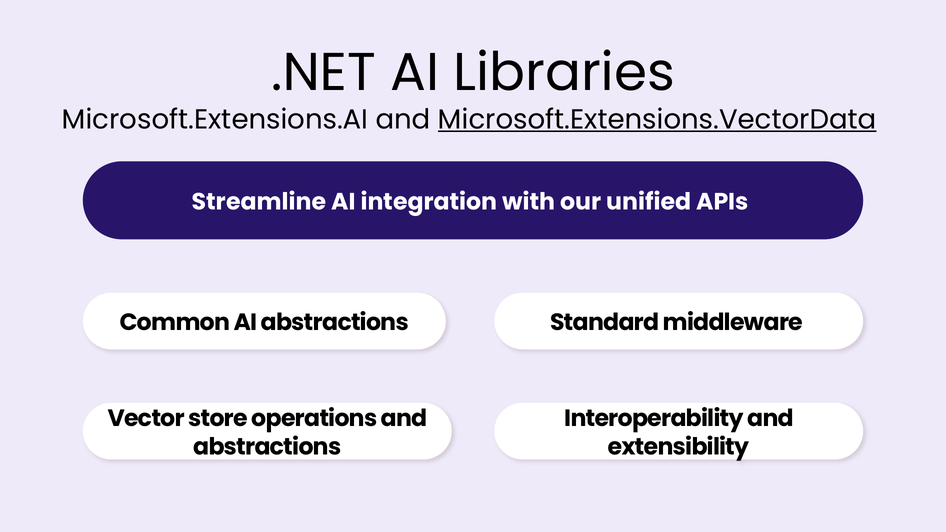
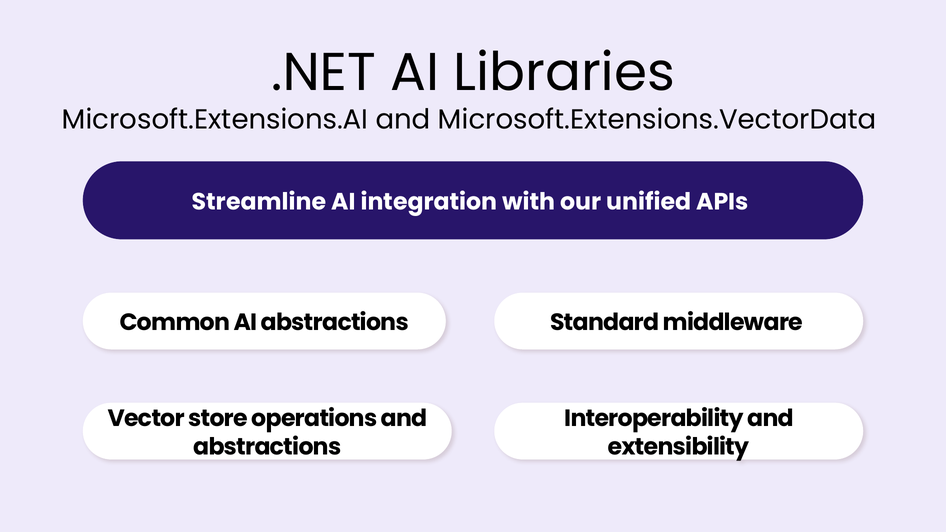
Microsoft.Extensions.VectorData underline: present -> none (657, 120)
